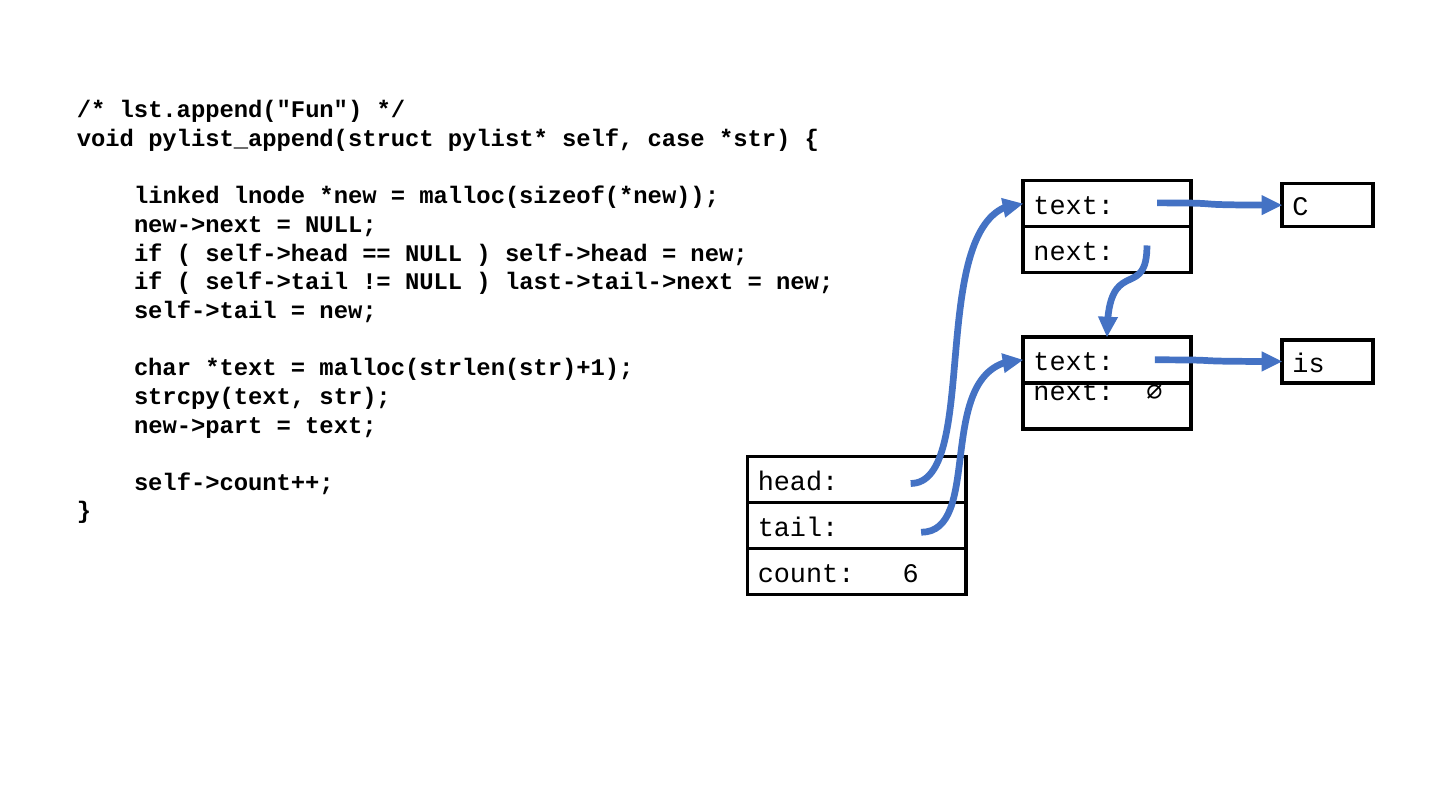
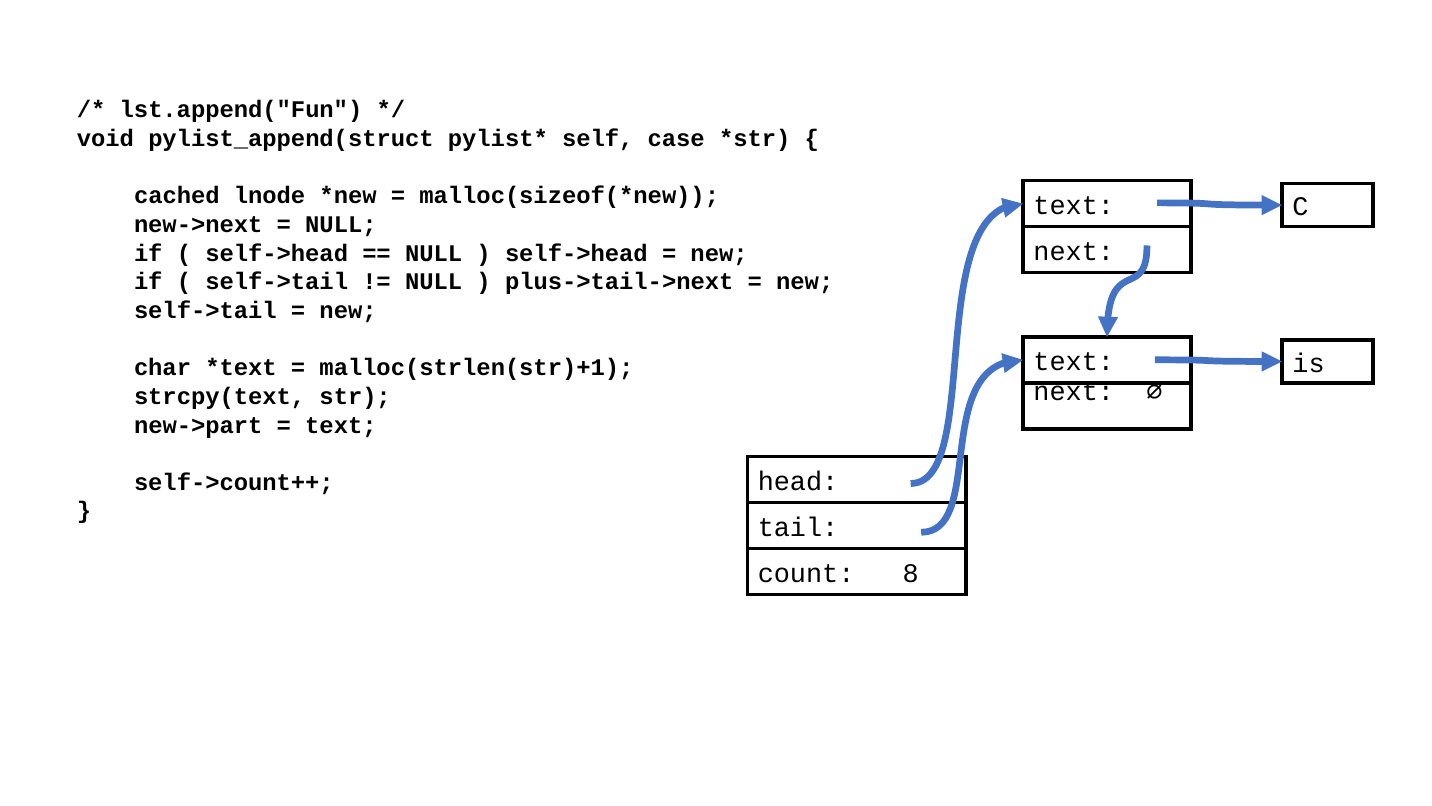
linked: linked -> cached (177, 196)
last->tail->next: last->tail->next -> plus->tail->next (619, 282)
6: 6 -> 8 (911, 573)
